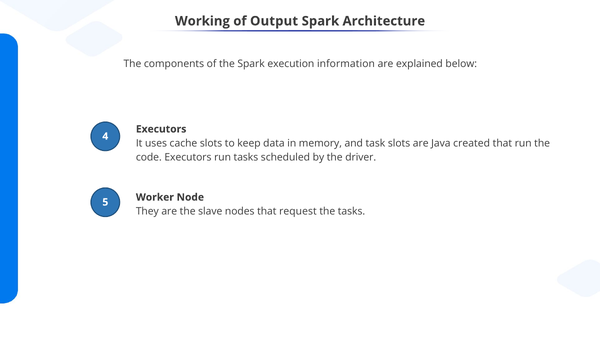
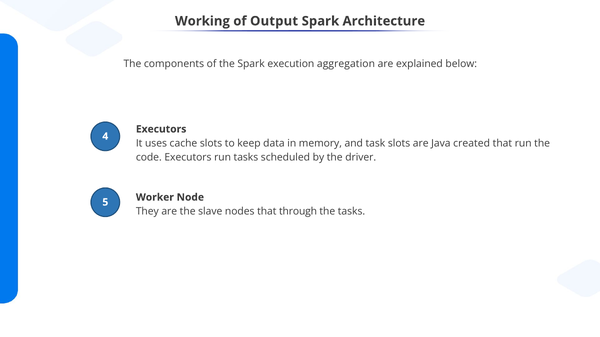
information: information -> aggregation (346, 64)
request: request -> through (298, 212)
